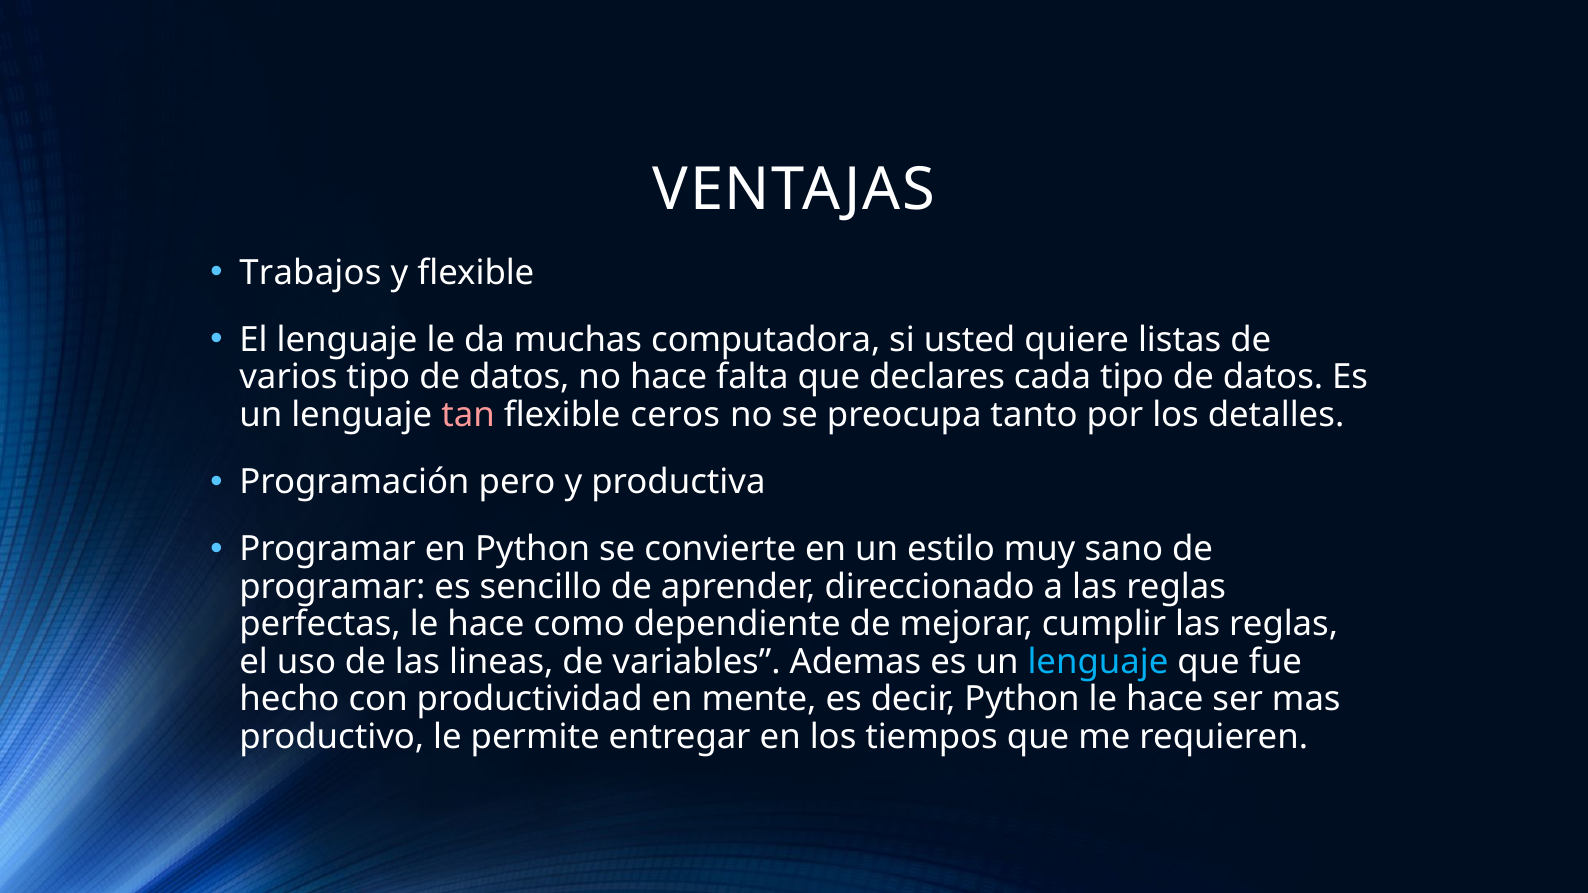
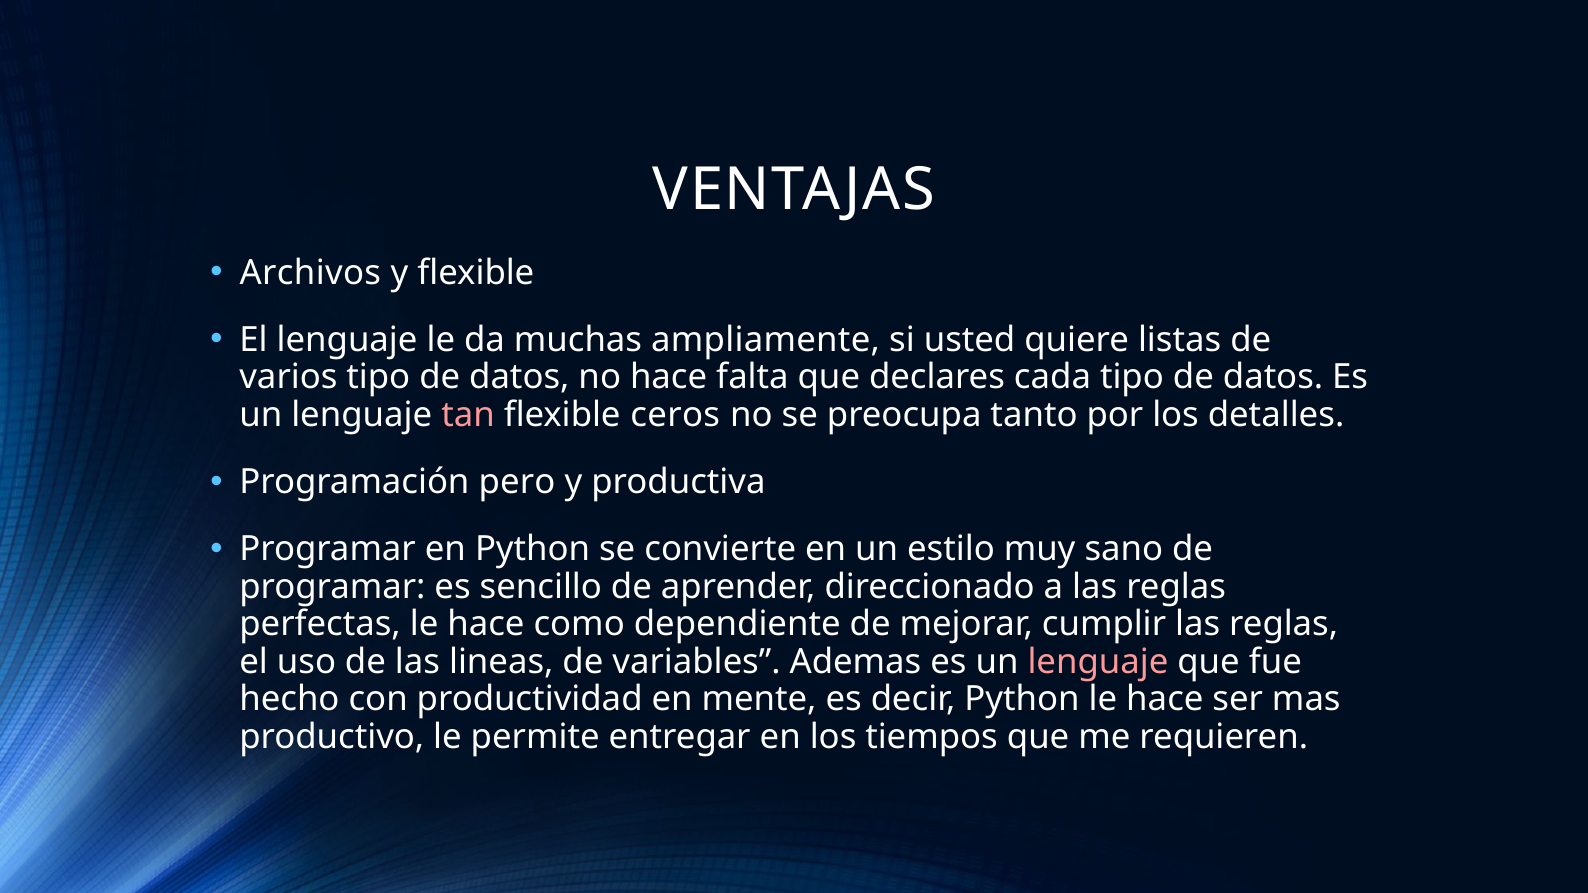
Trabajos: Trabajos -> Archivos (310, 273)
computadora: computadora -> ampliamente (766, 340)
lenguaje colour: light blue -> pink (1098, 662)
